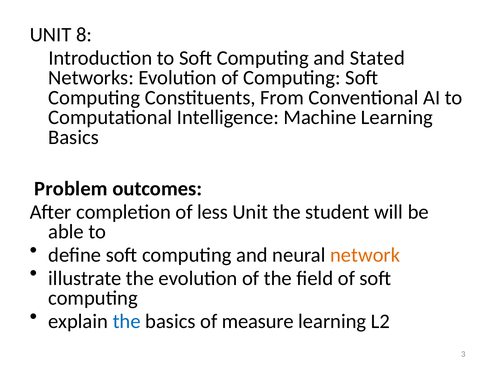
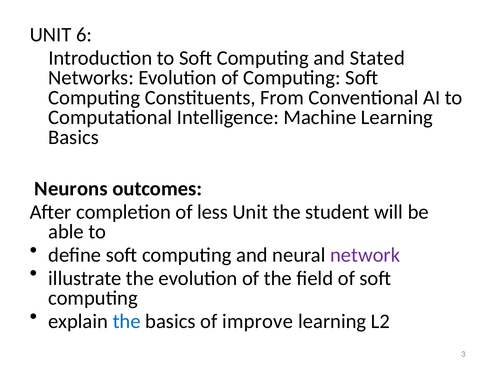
8: 8 -> 6 (84, 35)
Problem: Problem -> Neurons (71, 189)
network colour: orange -> purple (365, 255)
measure: measure -> improve (258, 322)
